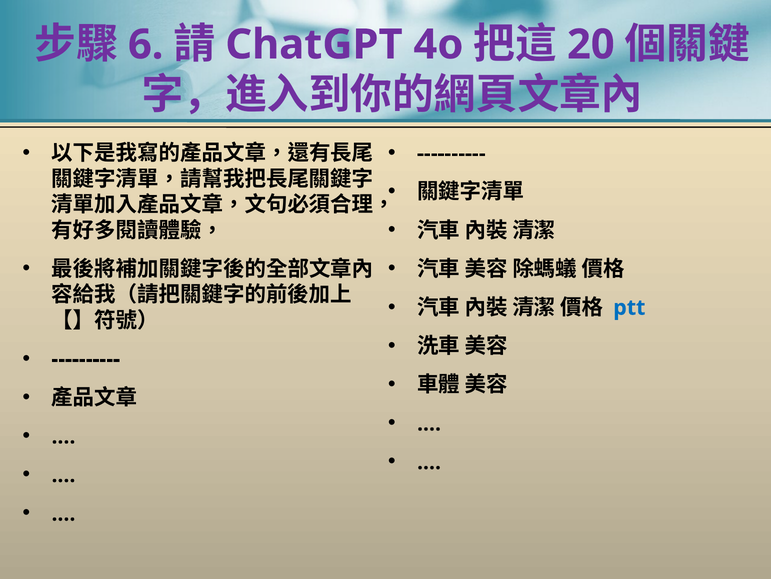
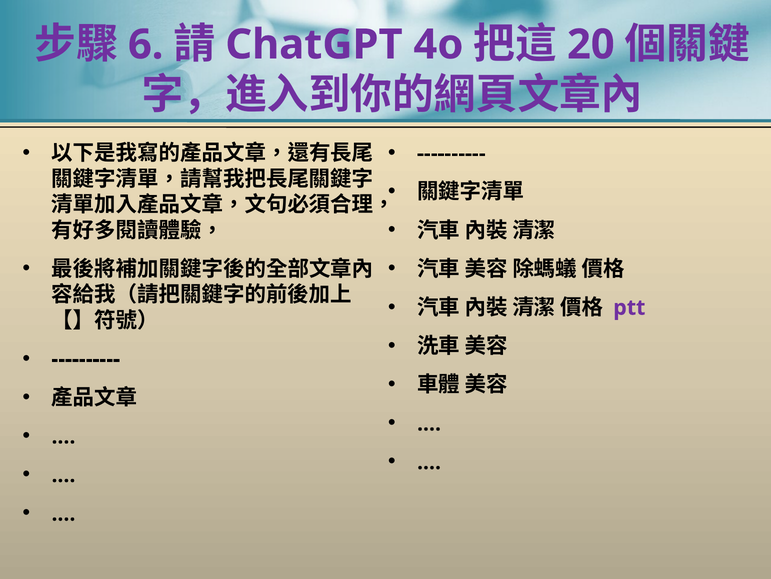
ptt colour: blue -> purple (629, 307)
